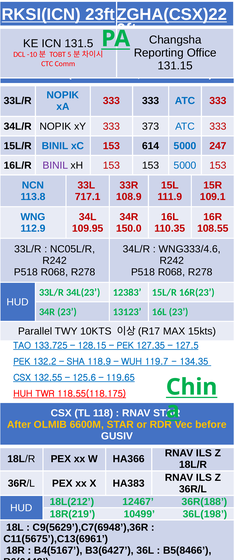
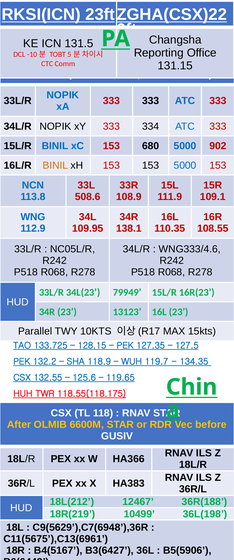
373: 373 -> 334 (151, 126)
614: 614 -> 680 (151, 146)
247: 247 -> 902 (218, 146)
BINIL colour: purple -> orange (55, 165)
717.1: 717.1 -> 508.6 (88, 197)
150.0: 150.0 -> 138.1 (129, 228)
12383: 12383 -> 79949 (127, 292)
B5(8466: B5(8466 -> B5(5906 (187, 550)
